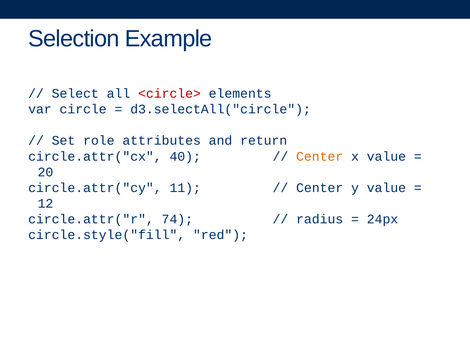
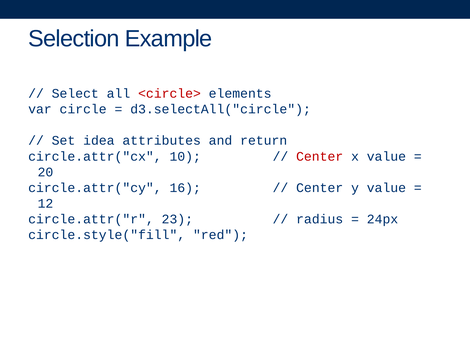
role: role -> idea (99, 140)
40: 40 -> 10 (185, 156)
Center colour: orange -> red (320, 156)
11: 11 -> 16 (185, 188)
74: 74 -> 23 (177, 219)
